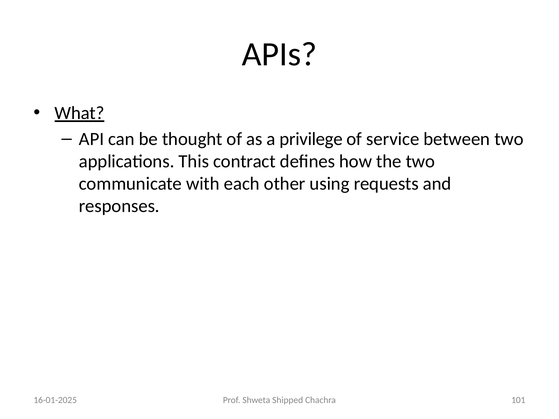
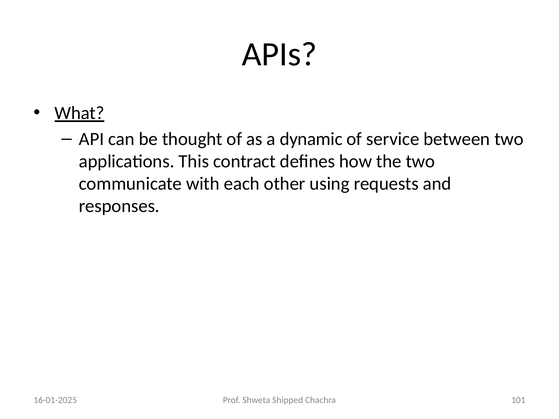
privilege: privilege -> dynamic (311, 139)
